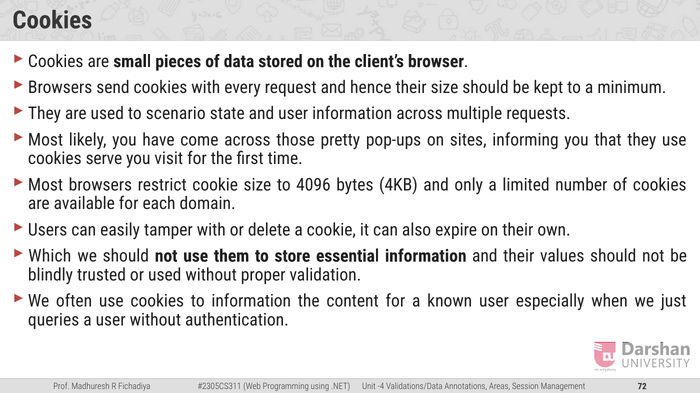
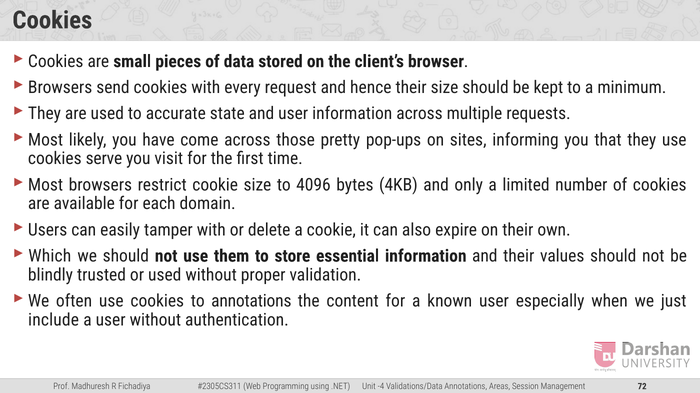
scenario: scenario -> accurate (176, 114)
to information: information -> annotations (251, 302)
queries: queries -> include (54, 320)
